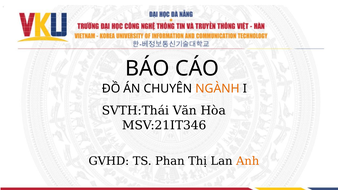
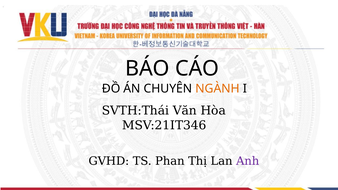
Anh colour: orange -> purple (248, 161)
